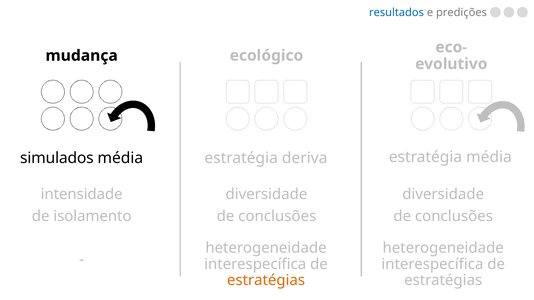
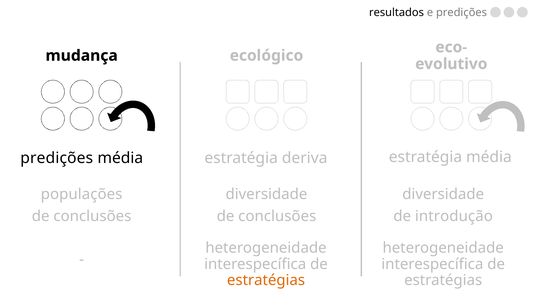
resultados colour: blue -> black (396, 13)
simulados: simulados -> predições (57, 158)
intensidade: intensidade -> populações (82, 195)
isolamento: isolamento -> conclusões (92, 216)
conclusões: conclusões -> introdução (454, 216)
